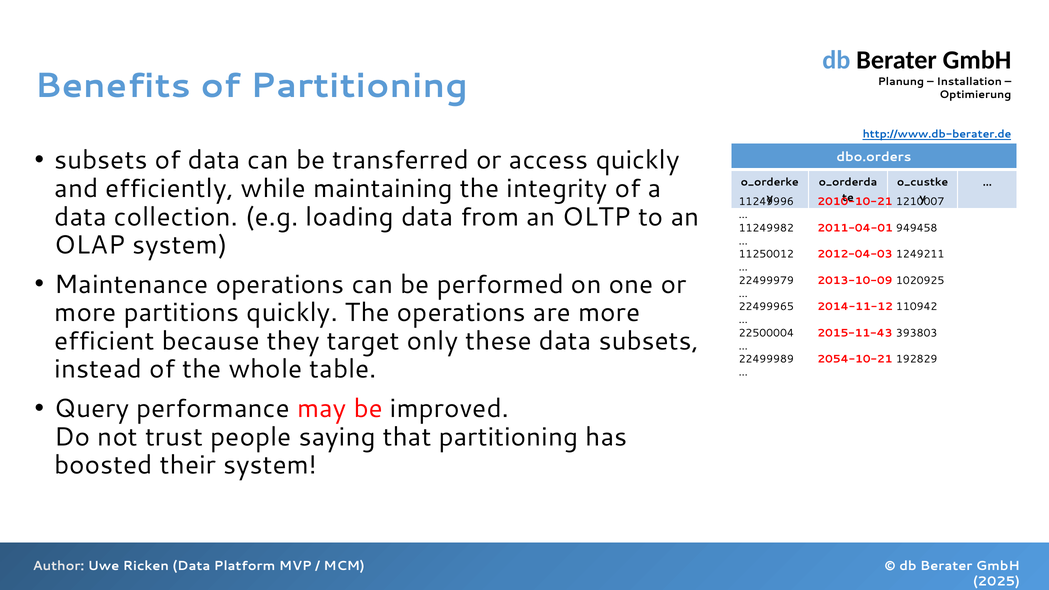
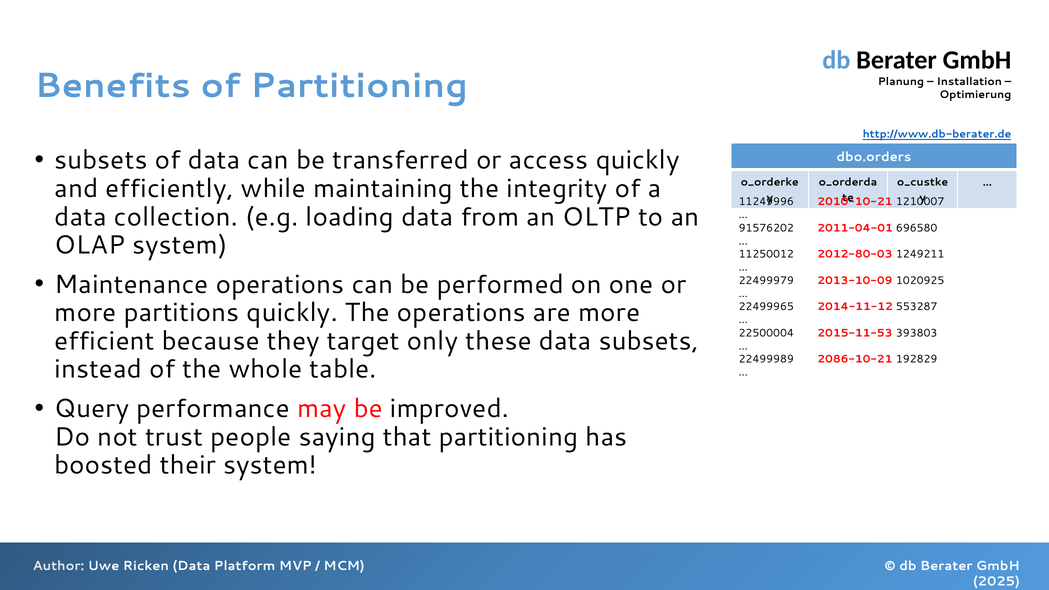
11249982: 11249982 -> 91576202 (766, 228)
949458: 949458 -> 696580 (917, 228)
2012-04-03: 2012-04-03 -> 2012-80-03 (855, 254)
110942: 110942 -> 553287 (917, 307)
2015-11-43: 2015-11-43 -> 2015-11-53 (855, 333)
2054-10-21: 2054-10-21 -> 2086-10-21 (855, 359)
